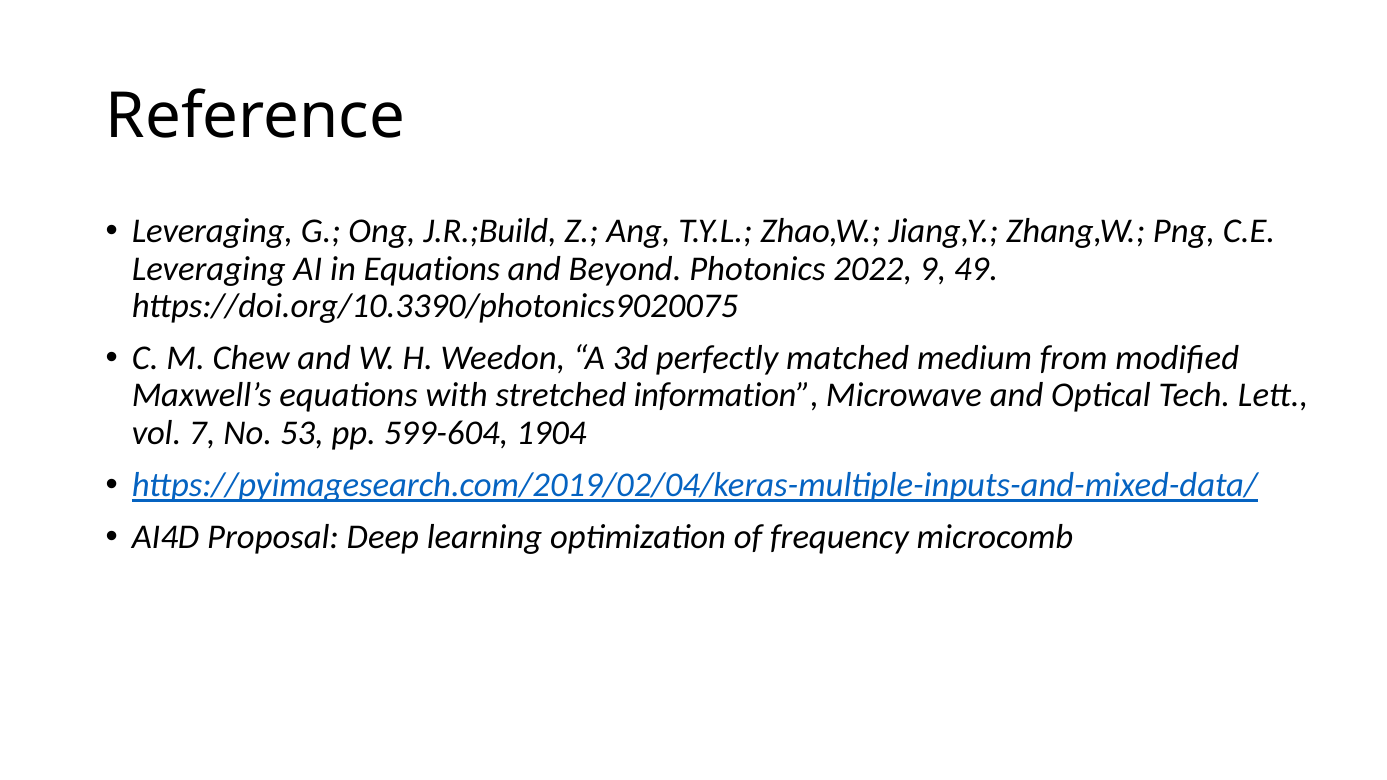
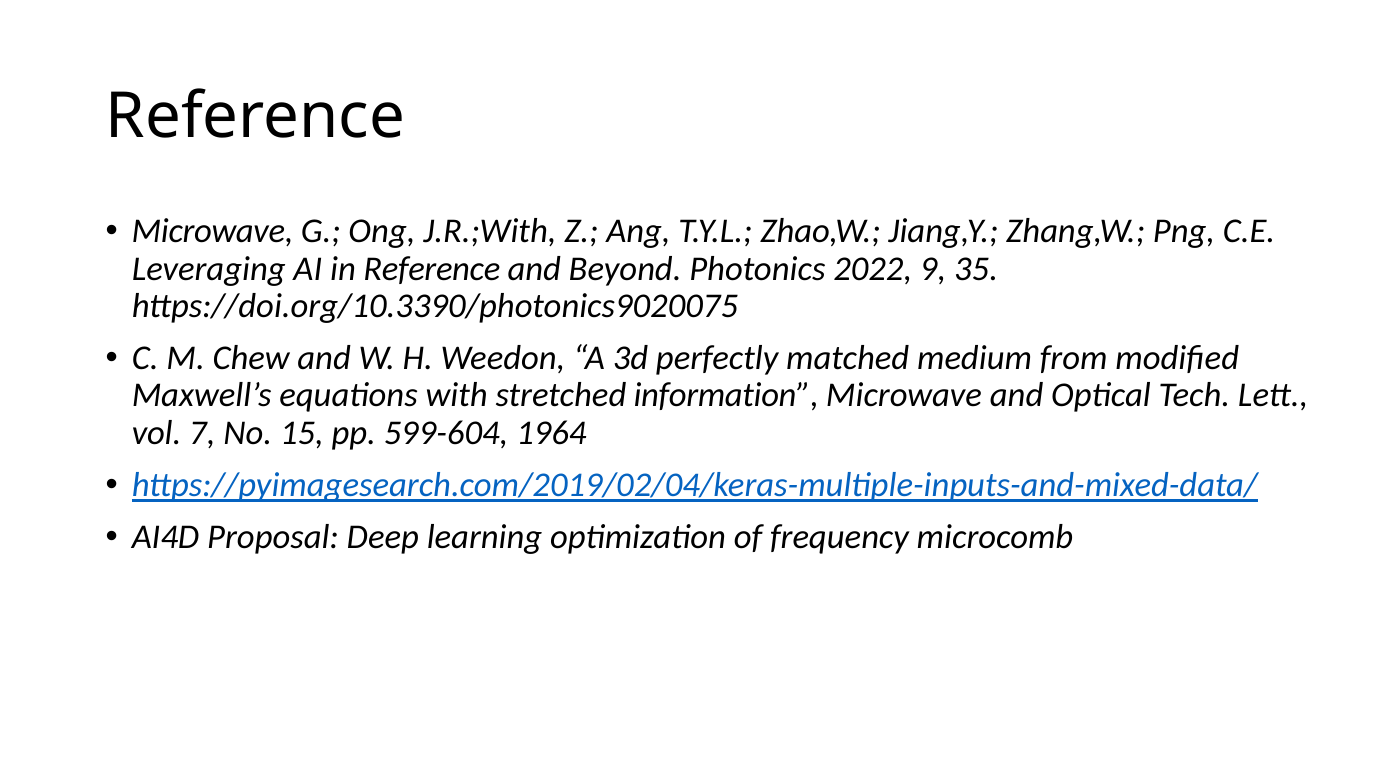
Leveraging: Leveraging -> Microwave (213, 231)
J.R.;Build: J.R.;Build -> J.R.;With (490, 231)
in Equations: Equations -> Reference (432, 269)
49: 49 -> 35 (976, 269)
53: 53 -> 15 (302, 433)
1904: 1904 -> 1964 (551, 433)
